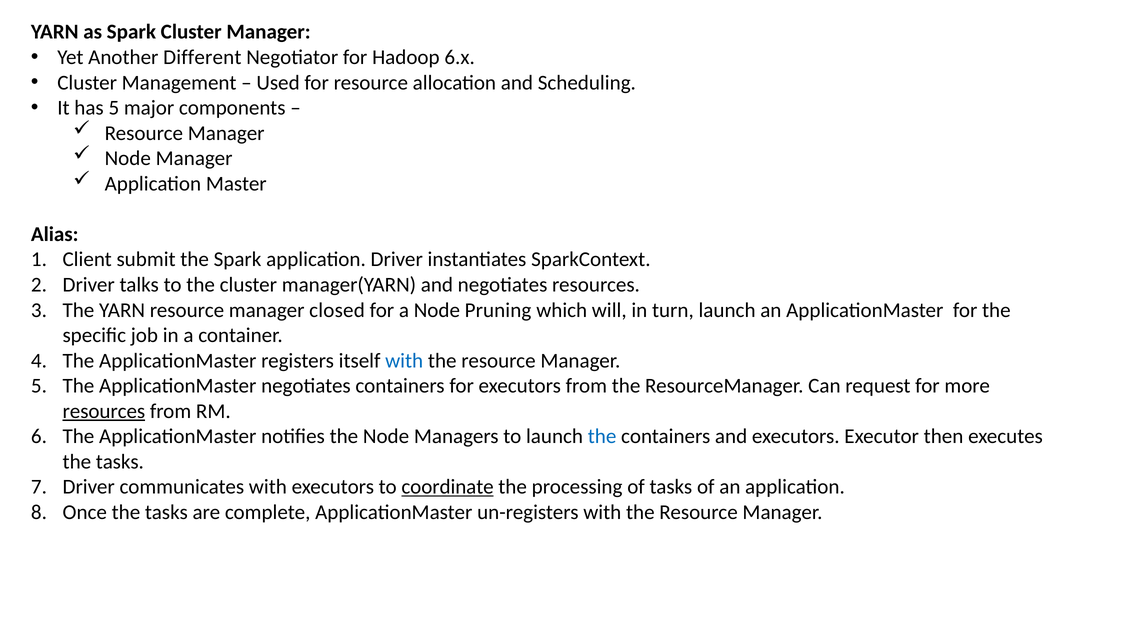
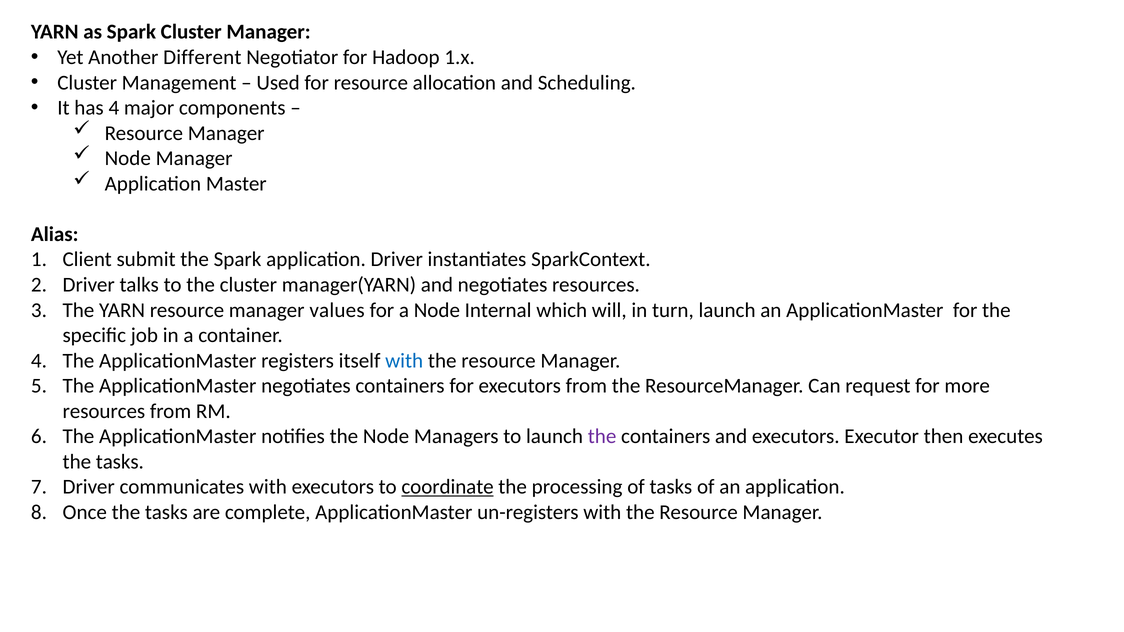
6.x: 6.x -> 1.x (460, 57)
has 5: 5 -> 4 (114, 108)
closed: closed -> values (337, 310)
Pruning: Pruning -> Internal (498, 310)
resources underline: present -> none (104, 411)
the colour: blue -> purple (602, 437)
